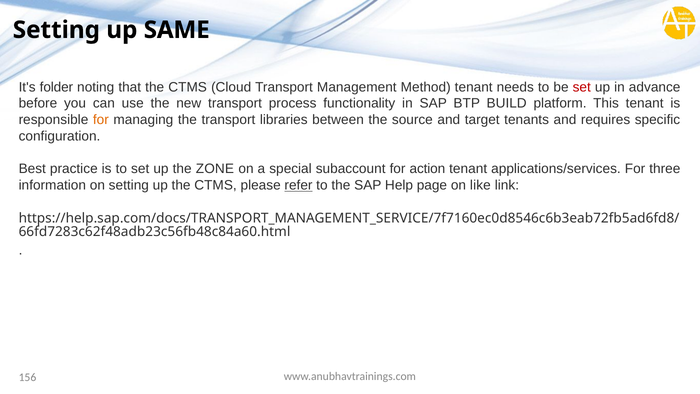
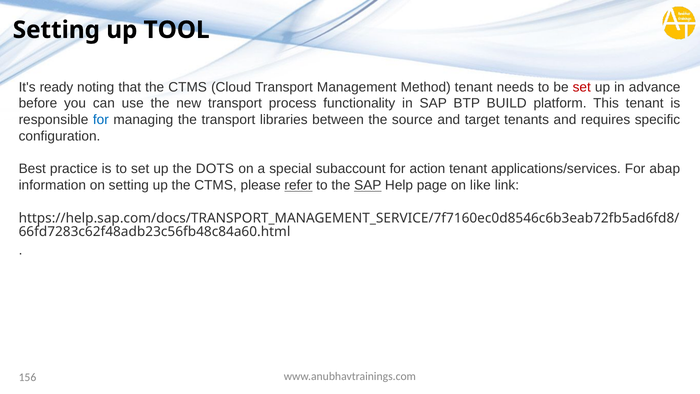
SAME: SAME -> TOOL (177, 30)
folder: folder -> ready (56, 87)
for colour: orange -> blue (101, 120)
ZONE: ZONE -> DOTS (215, 169)
three: three -> abap (665, 169)
SAP underline: none -> present (368, 185)
